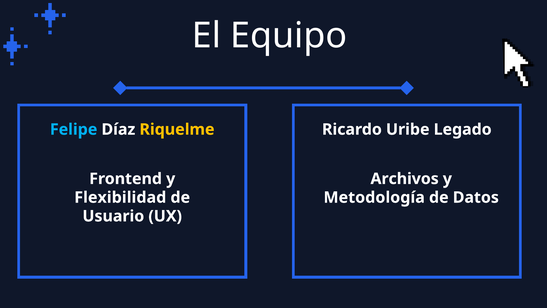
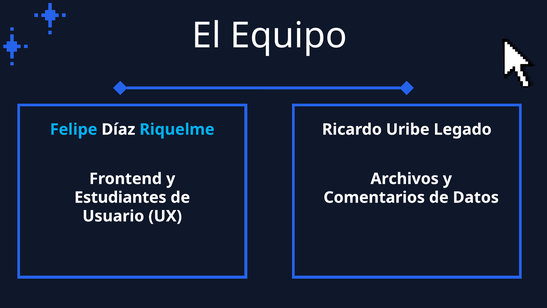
Riquelme colour: yellow -> light blue (177, 129)
Flexibilidad: Flexibilidad -> Estudiantes (120, 197)
Metodología: Metodología -> Comentarios (374, 197)
